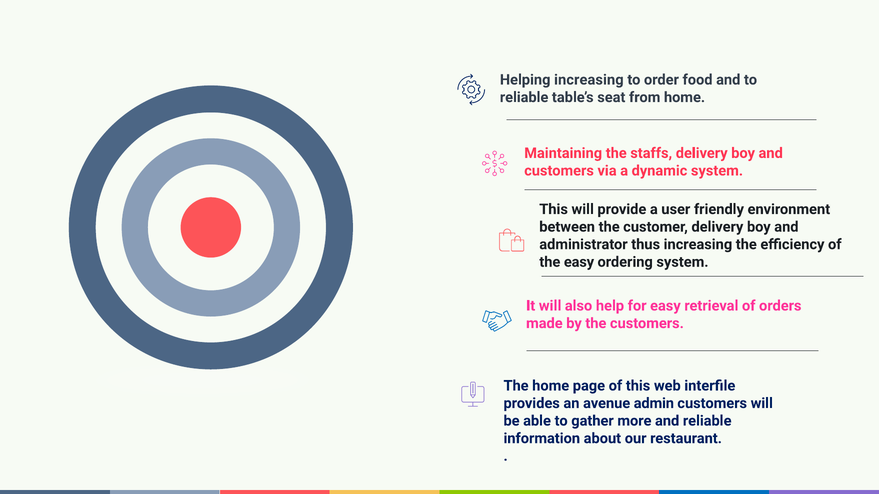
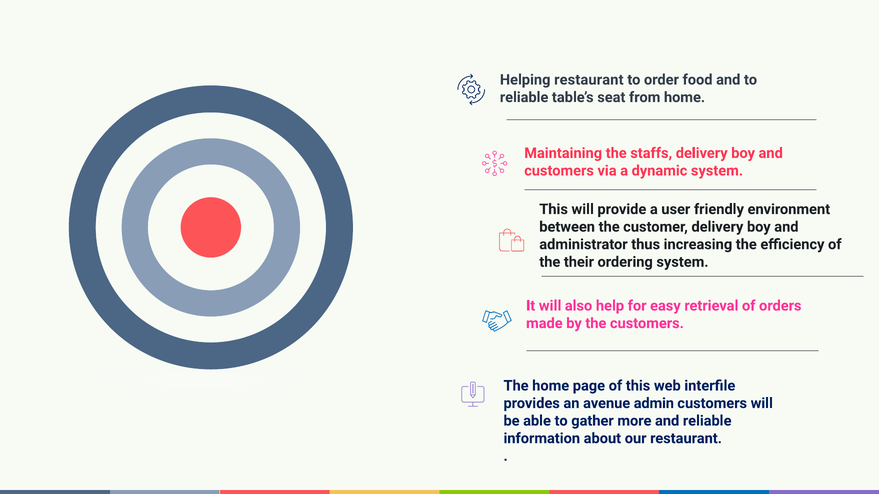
Helping increasing: increasing -> restaurant (589, 80)
the easy: easy -> their (579, 262)
